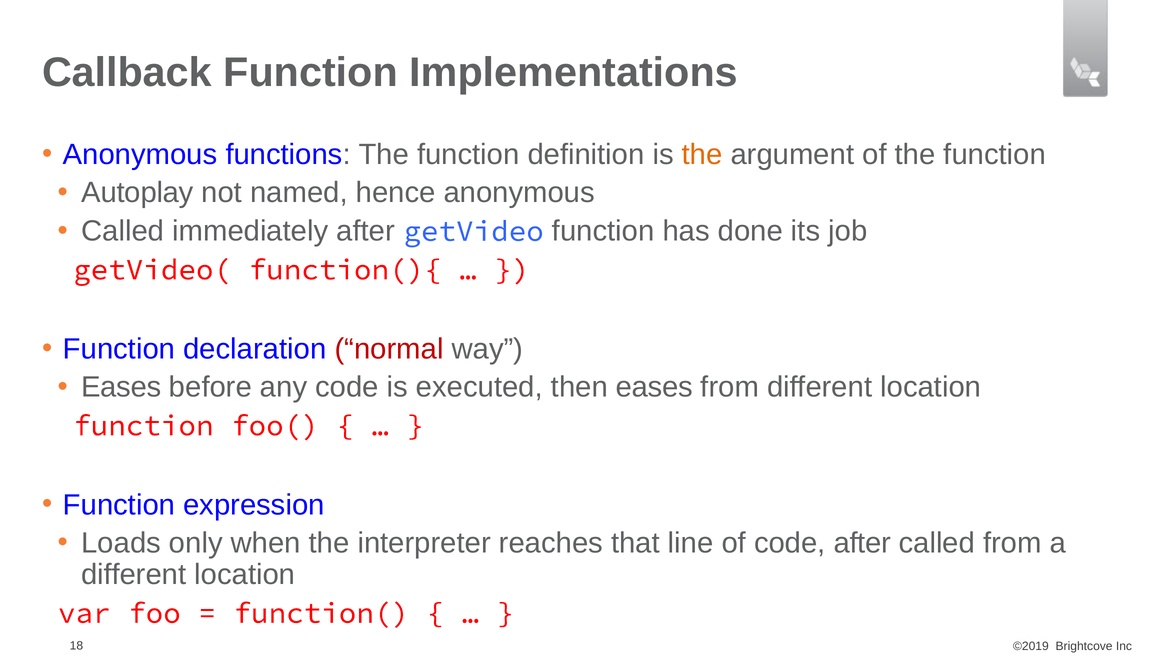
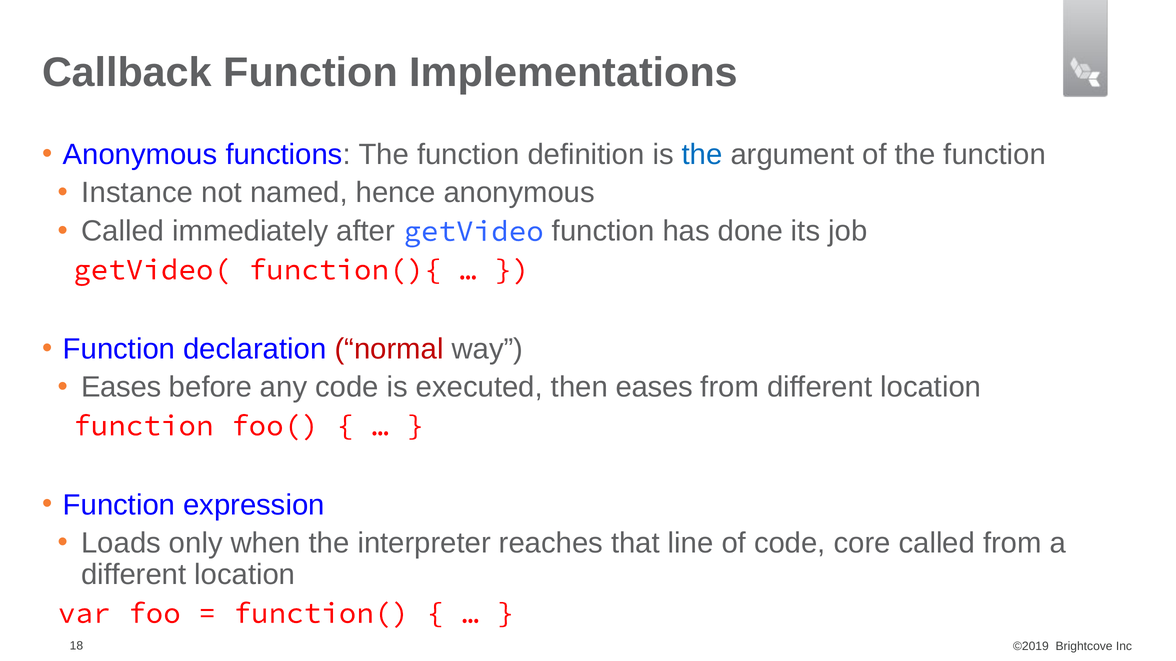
the colour: orange -> blue (702, 155)
Autoplay: Autoplay -> Instance (137, 193)
code after: after -> core (862, 543)
